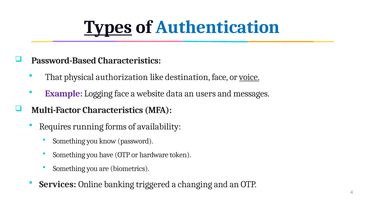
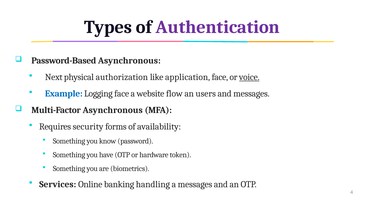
Types underline: present -> none (108, 27)
Authentication colour: blue -> purple (218, 27)
Password-Based Characteristics: Characteristics -> Asynchronous (129, 61)
That: That -> Next (54, 77)
destination: destination -> application (188, 77)
Example colour: purple -> blue (64, 94)
data: data -> flow (174, 94)
Multi-Factor Characteristics: Characteristics -> Asynchronous (113, 110)
running: running -> security (88, 126)
triggered: triggered -> handling (153, 184)
a changing: changing -> messages (195, 184)
